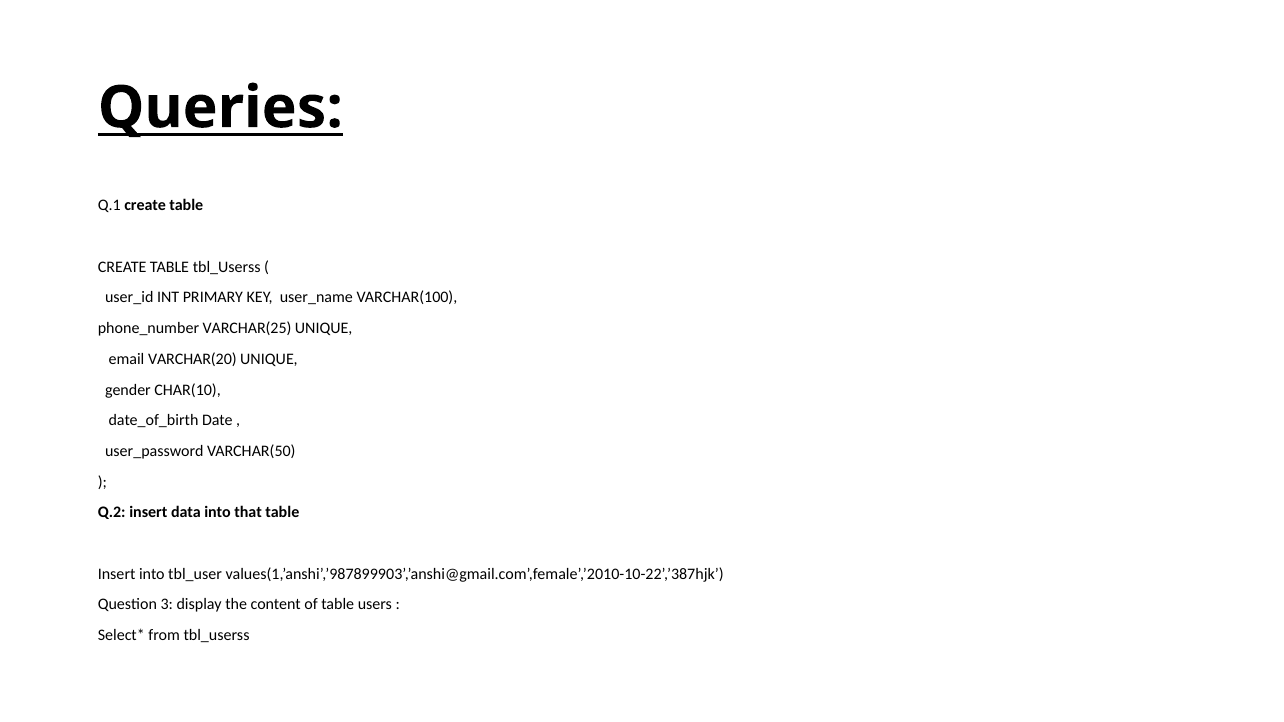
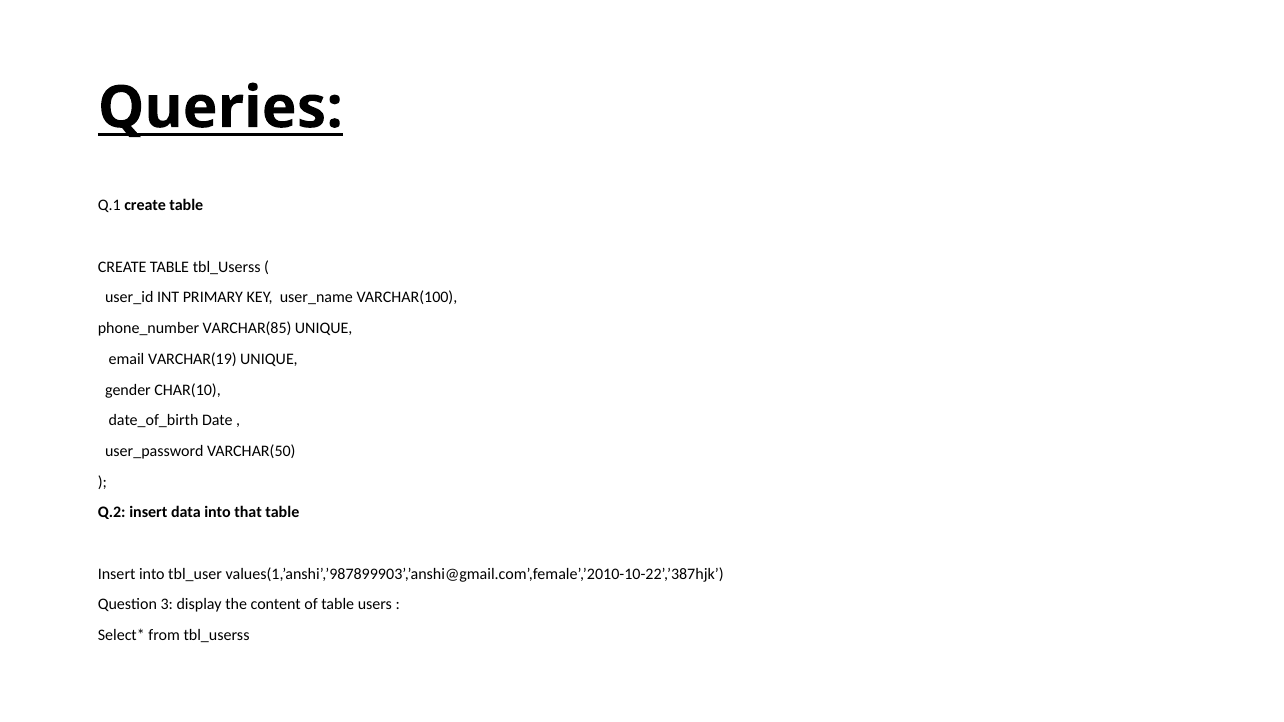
VARCHAR(25: VARCHAR(25 -> VARCHAR(85 (247, 328)
VARCHAR(20: VARCHAR(20 -> VARCHAR(19 (192, 359)
